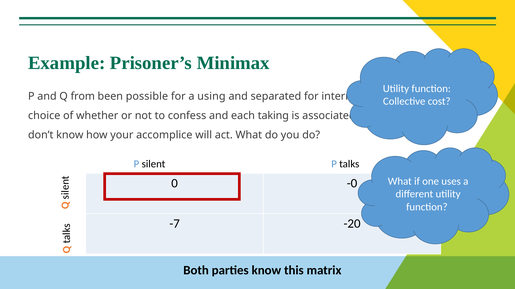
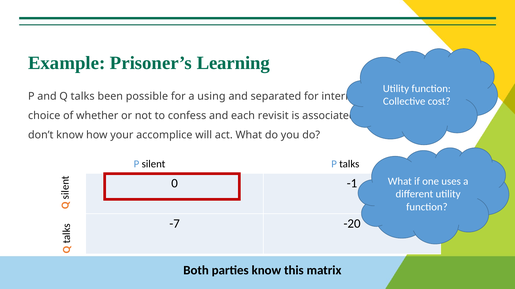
Minimax: Minimax -> Learning (233, 63)
Q from: from -> talks (83, 97)
taking: taking -> revisit (273, 116)
-0: -0 -> -1 (352, 184)
